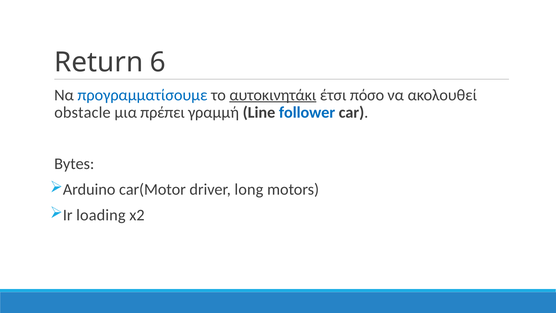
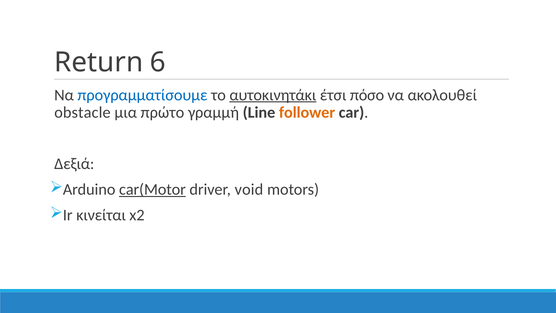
πρέπει: πρέπει -> πρώτο (162, 112)
follower colour: blue -> orange (307, 112)
Bytes: Bytes -> Δεξιά (74, 164)
car(Motor underline: none -> present (152, 189)
long: long -> void (249, 189)
loading: loading -> κινείται (101, 215)
